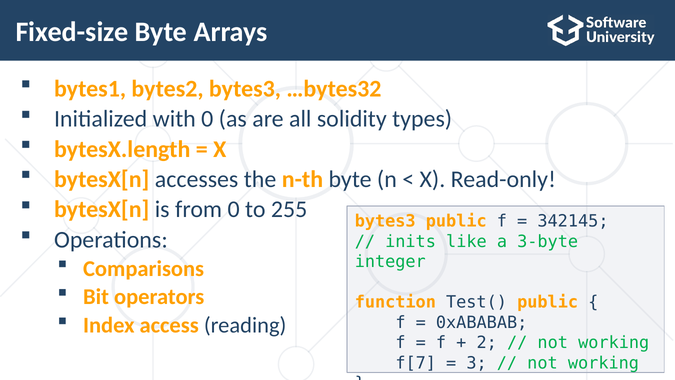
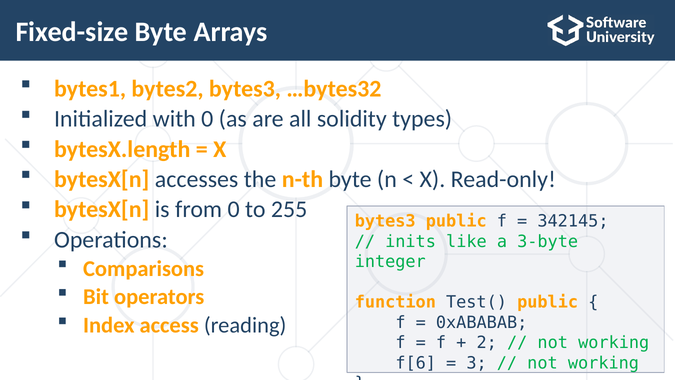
f[7: f[7 -> f[6 (416, 363)
